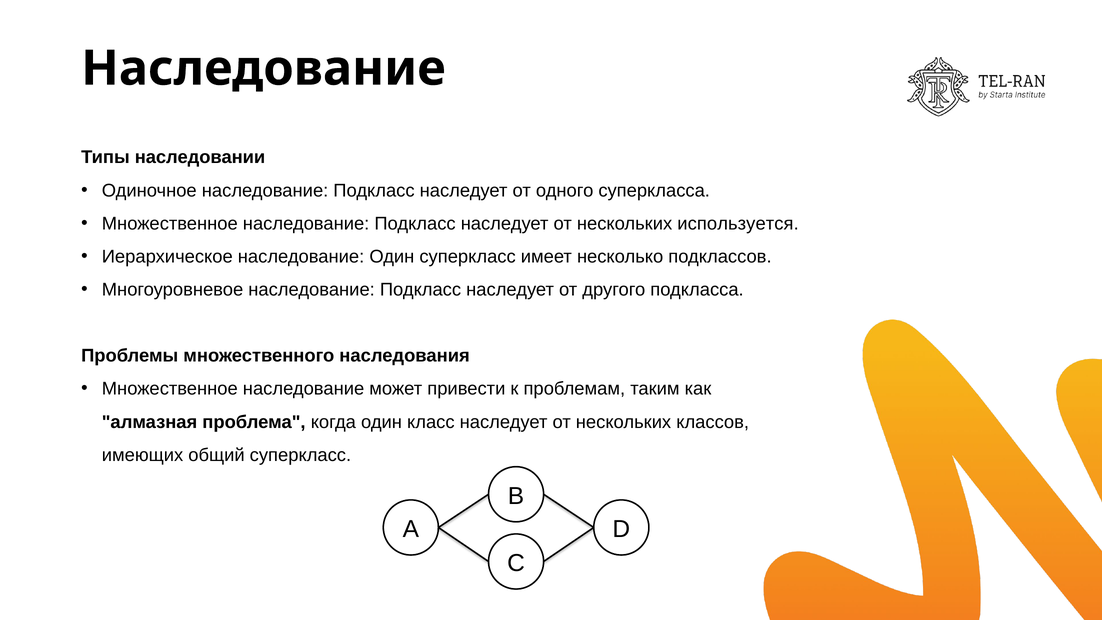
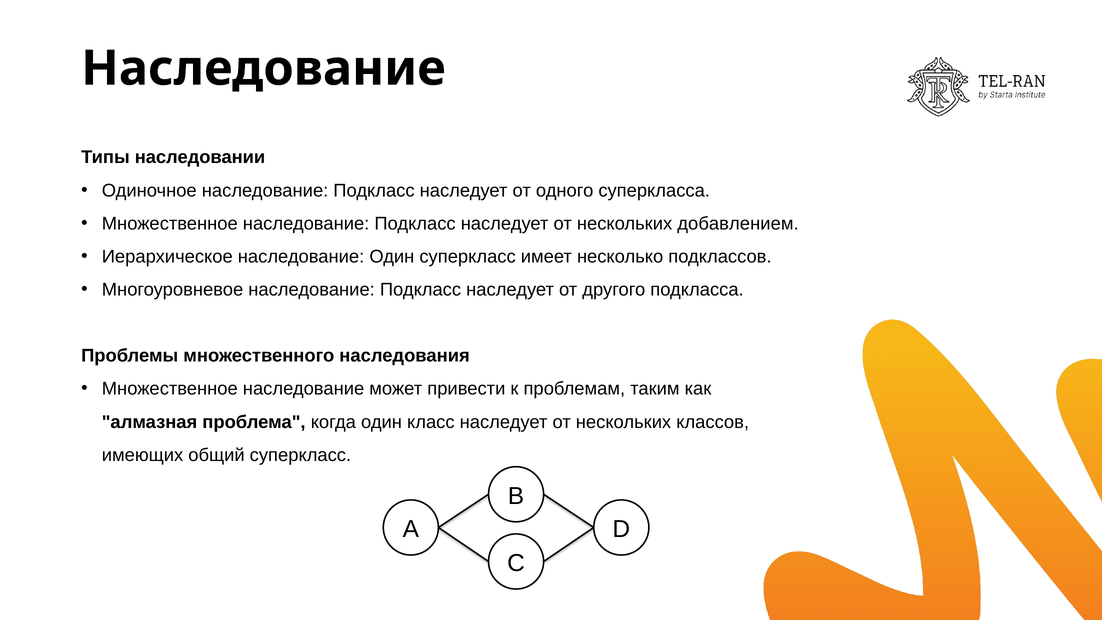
используется: используется -> добавлением (738, 223)
